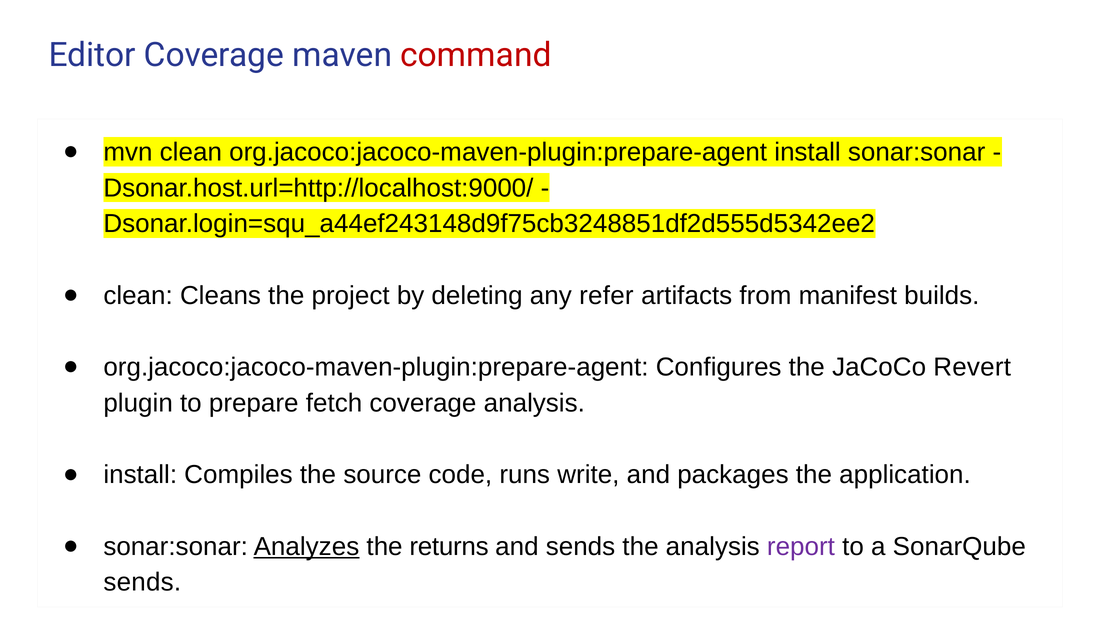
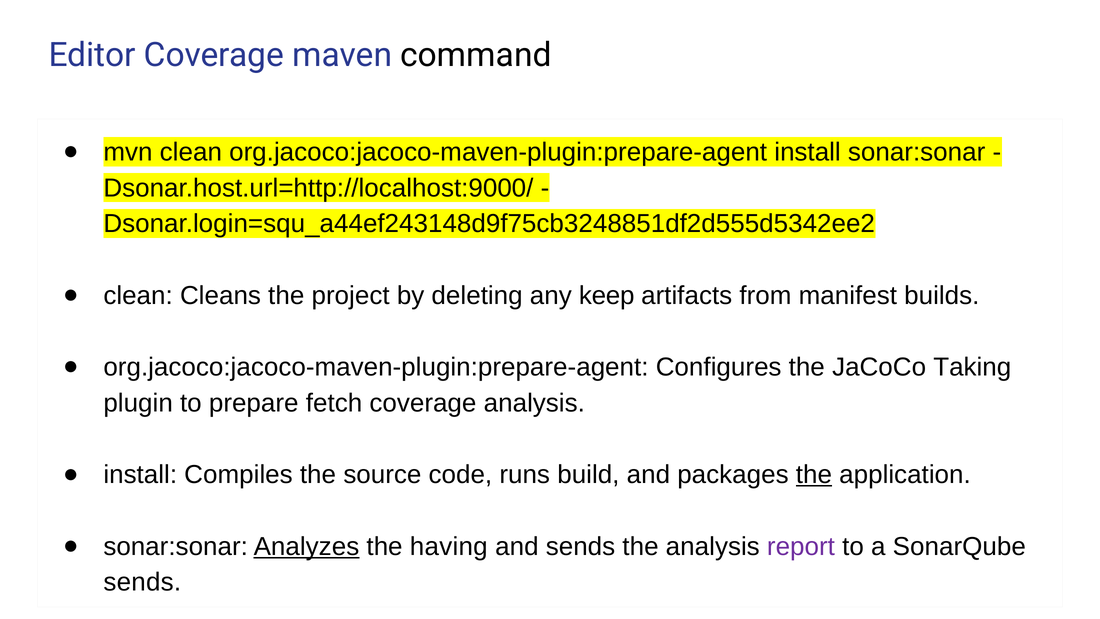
command colour: red -> black (476, 55)
refer: refer -> keep (607, 295)
Revert: Revert -> Taking (972, 367)
write: write -> build (588, 475)
the underline: none -> present (814, 475)
returns: returns -> having (449, 546)
